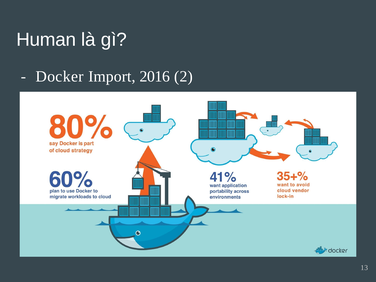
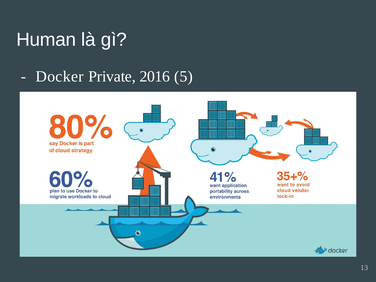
Import: Import -> Private (112, 77)
2: 2 -> 5 (184, 77)
